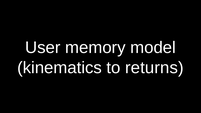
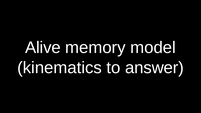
User: User -> Alive (43, 48)
returns: returns -> answer (154, 68)
